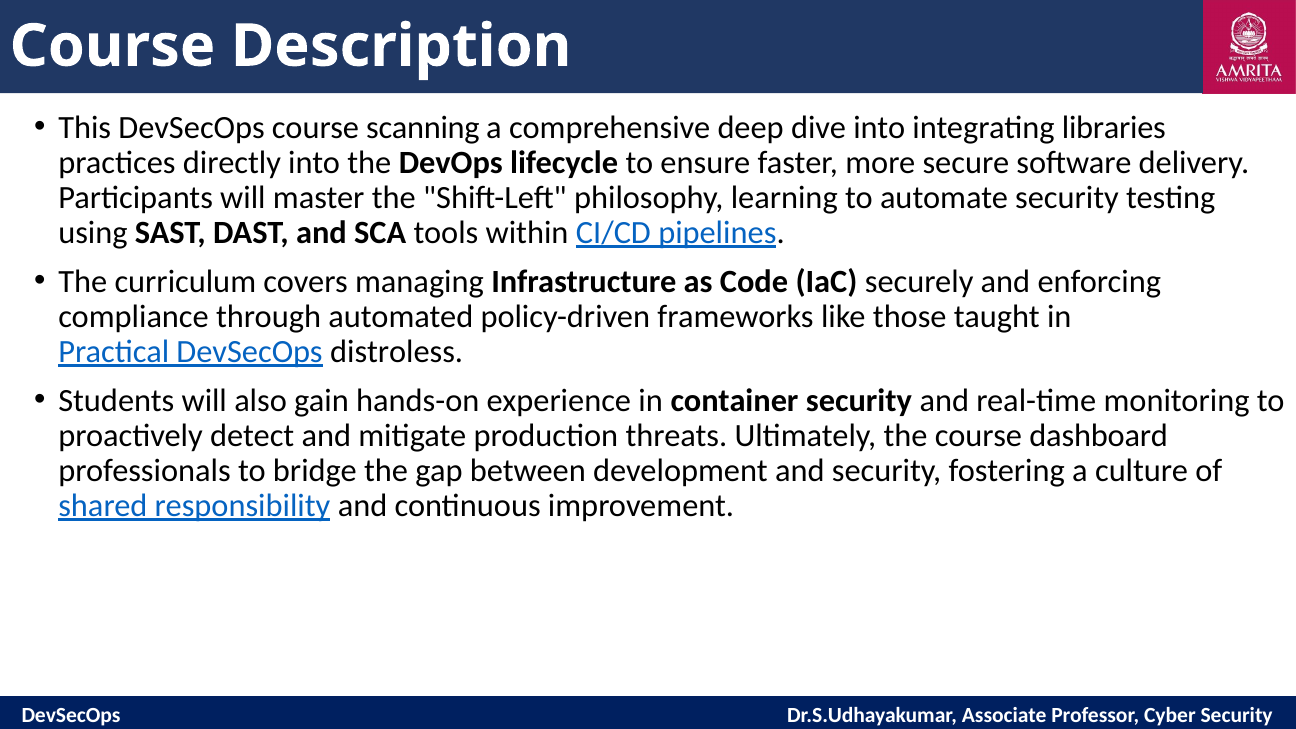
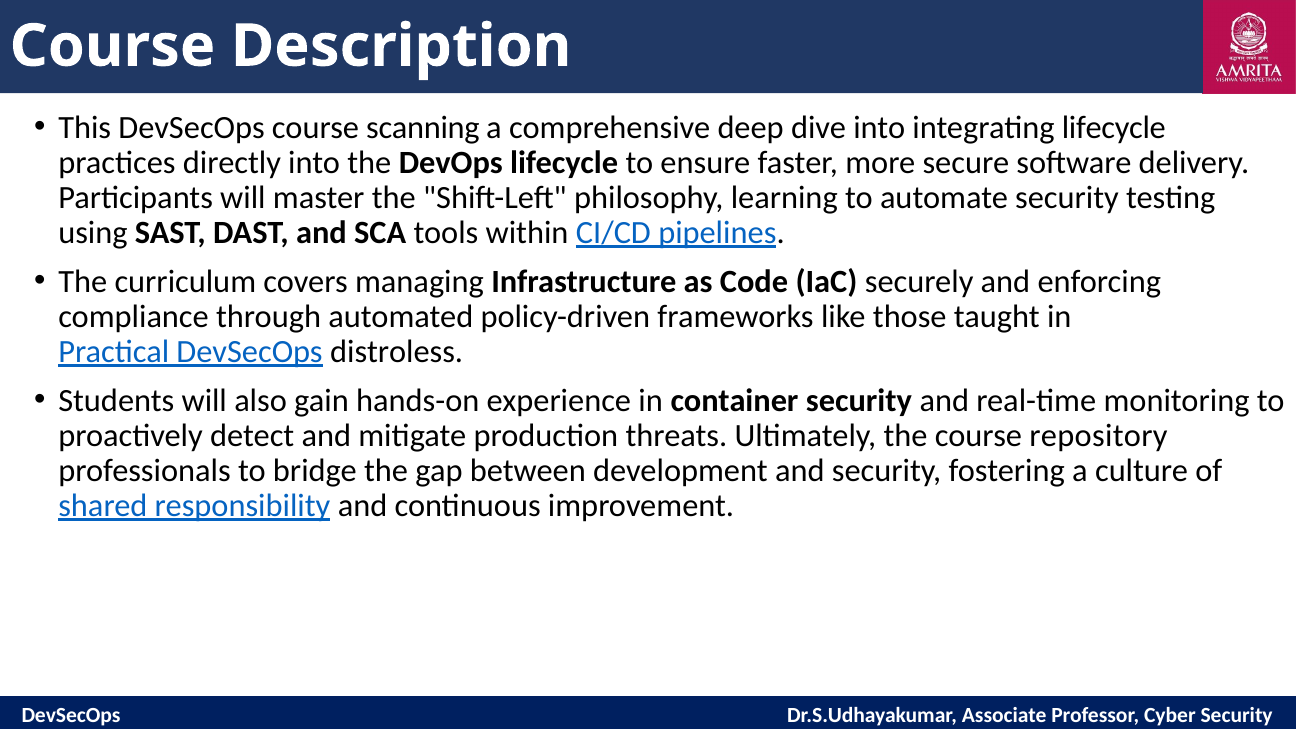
integrating libraries: libraries -> lifecycle (1114, 127)
dashboard: dashboard -> repository (1098, 436)
